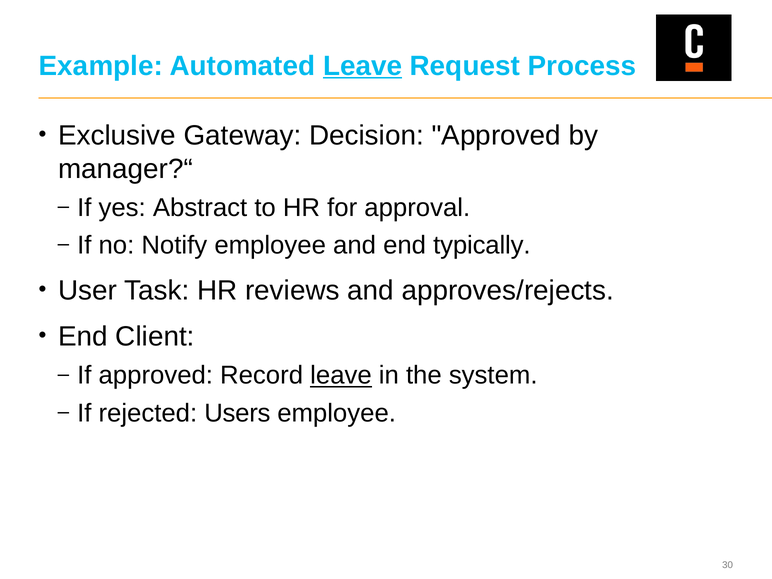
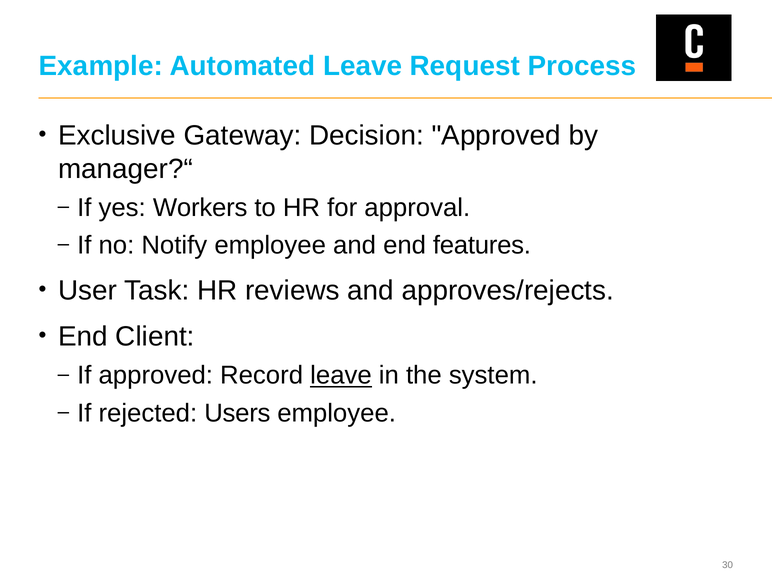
Leave underline: present -> none (363, 66)
Abstract: Abstract -> Workers (200, 208)
typically: typically -> features (482, 245)
